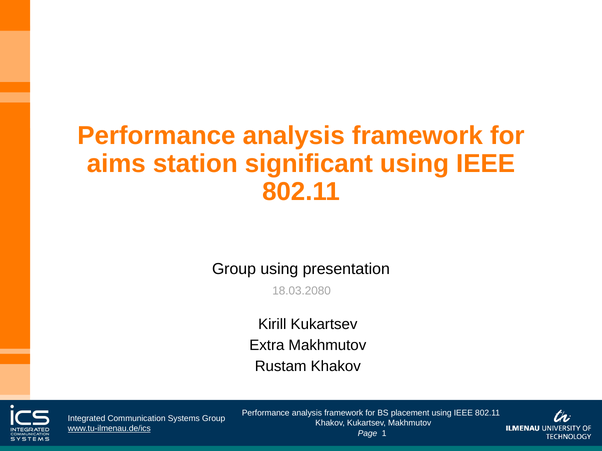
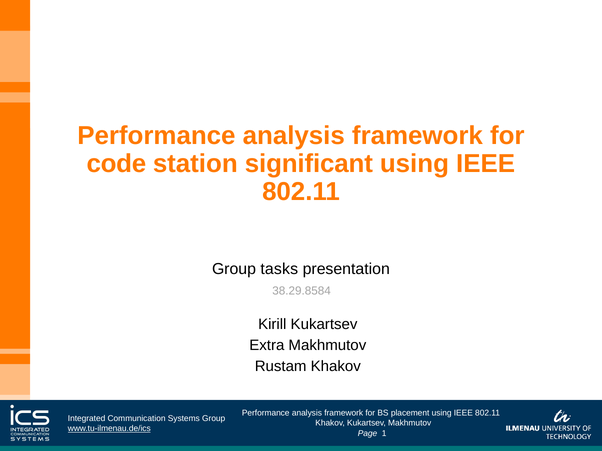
aims: aims -> code (116, 164)
Group using: using -> tasks (279, 269)
18.03.2080: 18.03.2080 -> 38.29.8584 (302, 291)
